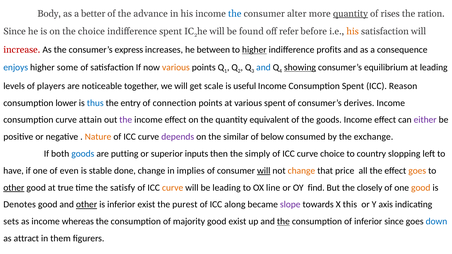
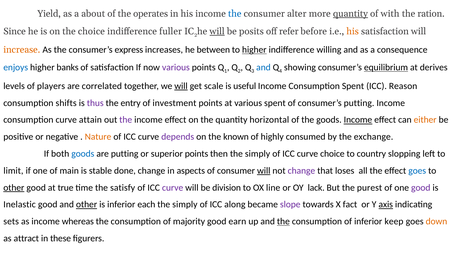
Body: Body -> Yield (49, 14)
better: better -> about (93, 14)
advance: advance -> operates (151, 14)
rises: rises -> with (390, 14)
indifference spent: spent -> fuller (171, 31)
will underline: none -> present (217, 31)
found: found -> posits (251, 31)
increase colour: red -> orange (22, 50)
profits: profits -> willing (329, 50)
some: some -> banks (68, 68)
various colour: orange -> purple (176, 68)
showing underline: present -> none (300, 68)
equilibrium underline: none -> present (386, 68)
at leading: leading -> derives (434, 68)
noticeable: noticeable -> correlated (102, 86)
will underline: none -> present (181, 86)
lower: lower -> shifts (66, 103)
thus colour: blue -> purple (95, 103)
connection: connection -> investment (174, 103)
consumer’s derives: derives -> putting (359, 103)
equivalent: equivalent -> horizontal (269, 120)
Income underline: none -> present (358, 120)
either colour: purple -> orange (425, 120)
similar: similar -> known (236, 137)
below: below -> highly (272, 137)
superior inputs: inputs -> points (197, 154)
have: have -> limit (13, 171)
even: even -> main (69, 171)
implies: implies -> aspects (191, 171)
change colour: orange -> purple (301, 171)
price: price -> loses (345, 171)
goes colour: orange -> blue (417, 171)
curve colour: orange -> purple (173, 188)
be leading: leading -> division (227, 188)
find: find -> lack (316, 188)
closely: closely -> purest (370, 188)
good colour: orange -> purple (421, 188)
Denotes: Denotes -> Inelastic (20, 205)
inferior exist: exist -> each (146, 205)
purest: purest -> simply (185, 205)
this: this -> fact (350, 205)
axis underline: none -> present (386, 205)
good exist: exist -> earn (237, 222)
inferior since: since -> keep (394, 222)
down colour: blue -> orange (436, 222)
them: them -> these (61, 239)
